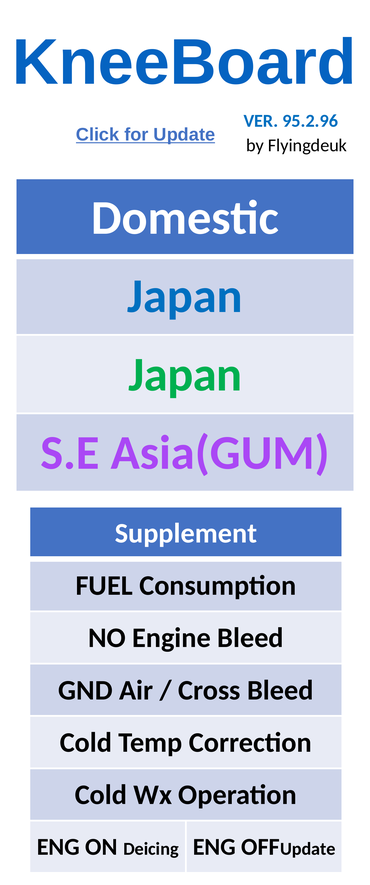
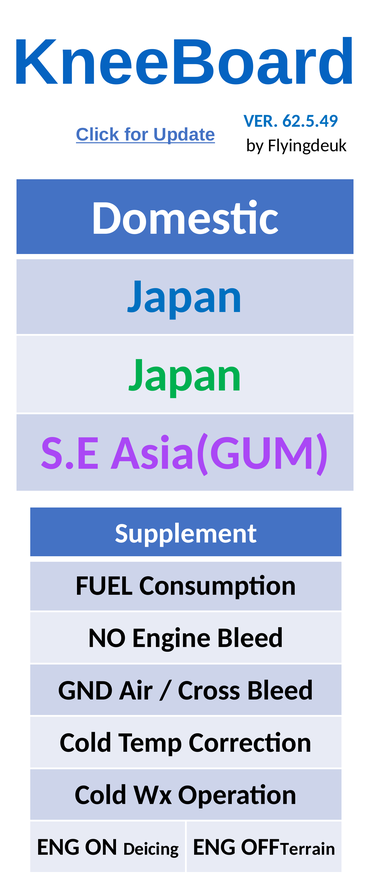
95.2.96: 95.2.96 -> 62.5.49 (310, 121)
Update: Update -> Terrain (308, 849)
